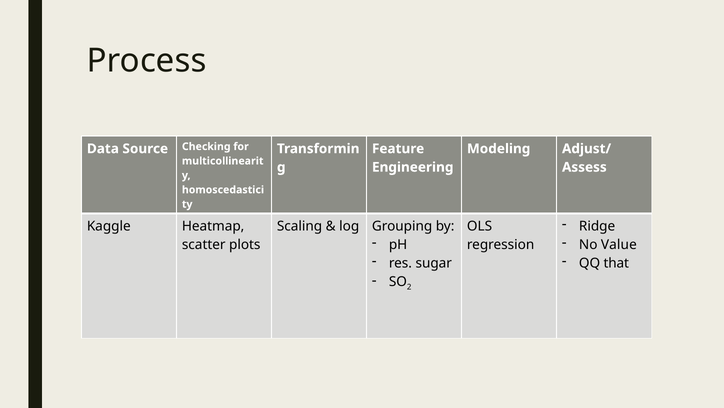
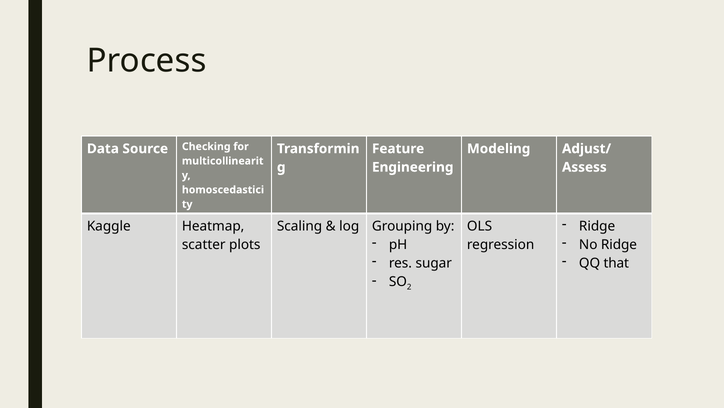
No Value: Value -> Ridge (619, 244)
